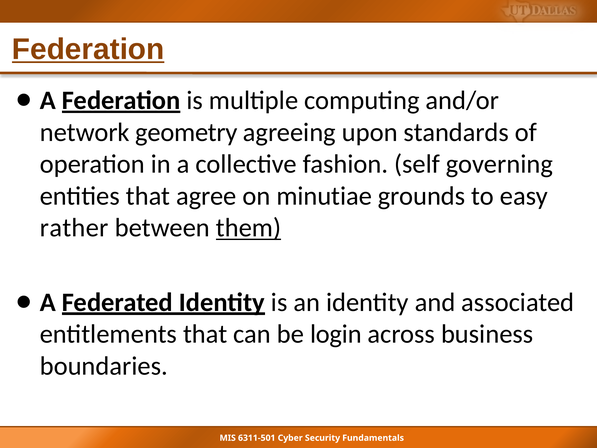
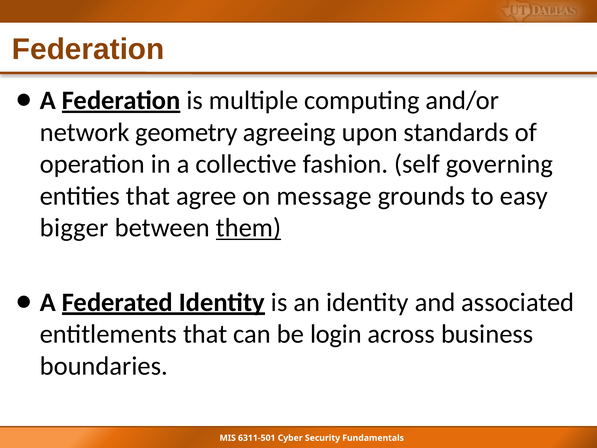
Federation underline: present -> none (88, 49)
minutiae: minutiae -> message (324, 196)
rather: rather -> bigger (74, 228)
